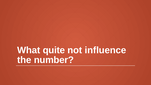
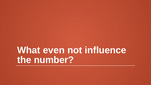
quite: quite -> even (54, 50)
